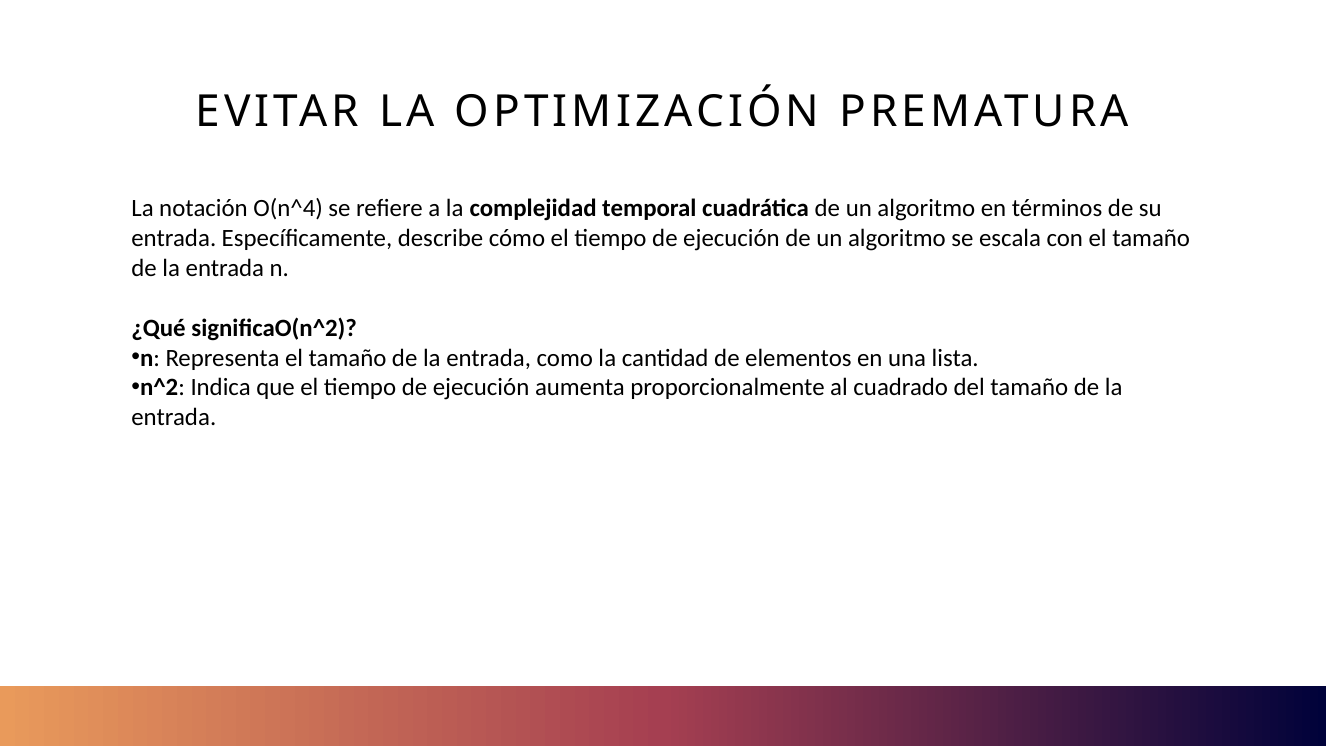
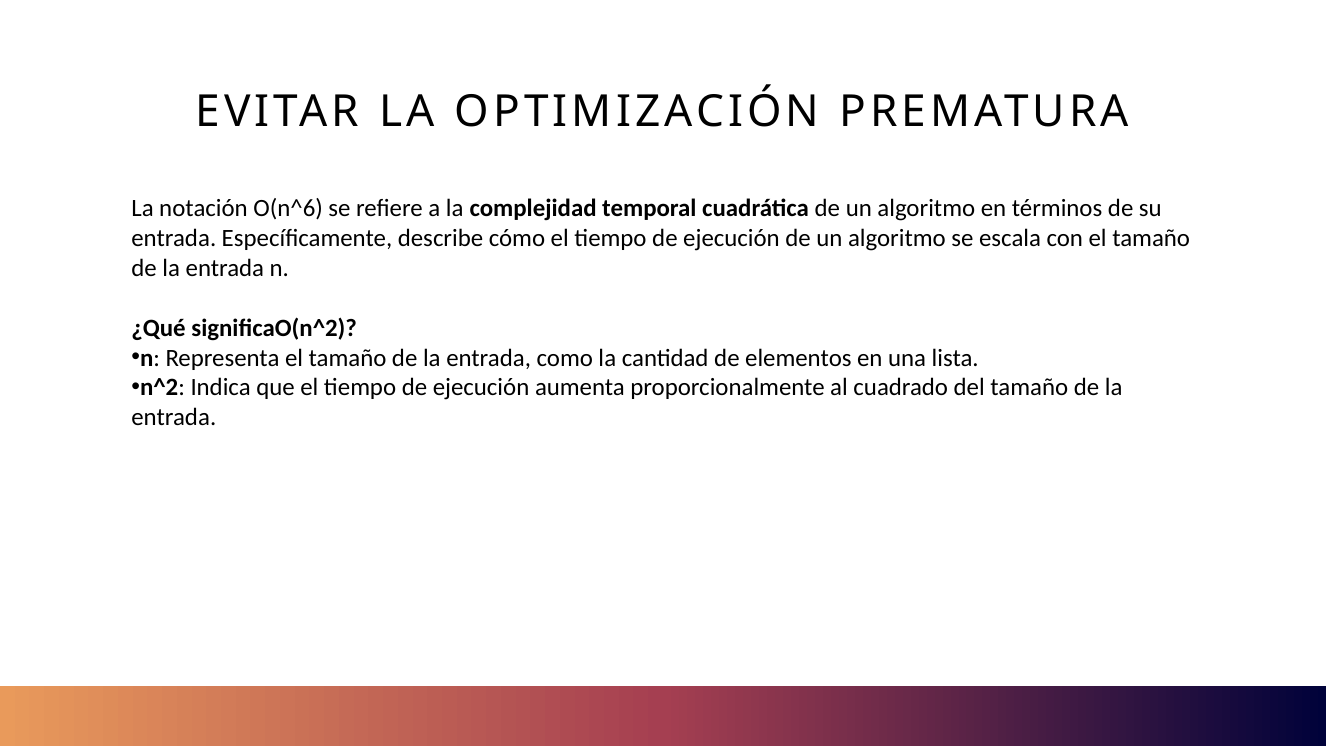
O(n^4: O(n^4 -> O(n^6 (288, 209)
